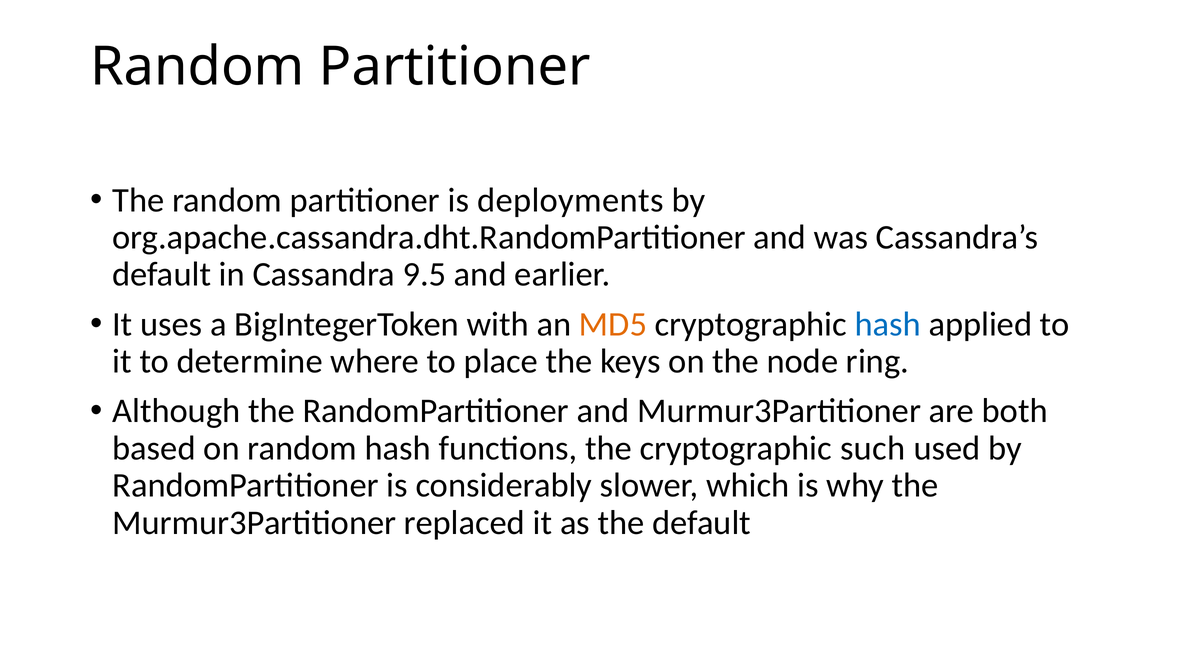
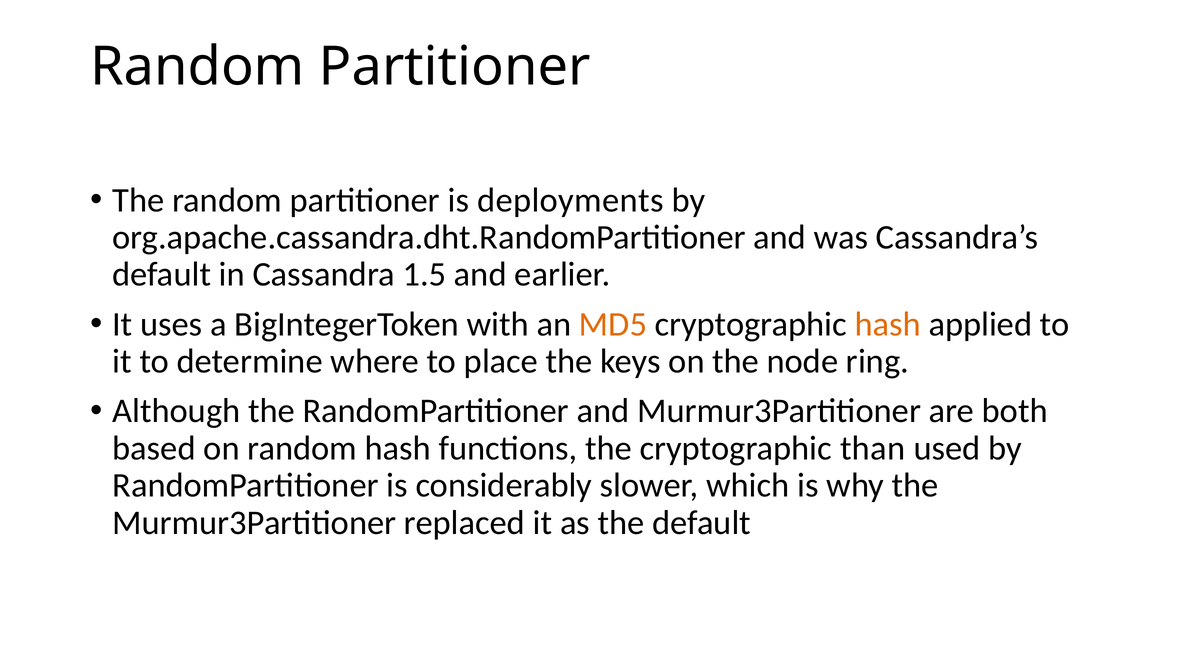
9.5: 9.5 -> 1.5 (424, 274)
hash colour: blue -> orange (888, 324)
such: such -> than (873, 448)
